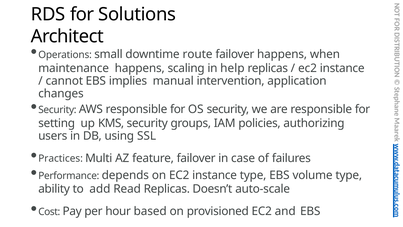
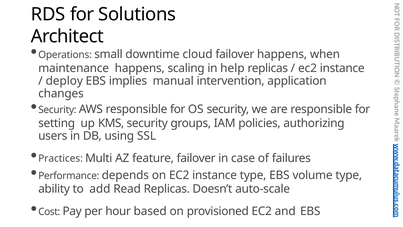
route: route -> cloud (198, 54)
cannot: cannot -> deploy (64, 81)
